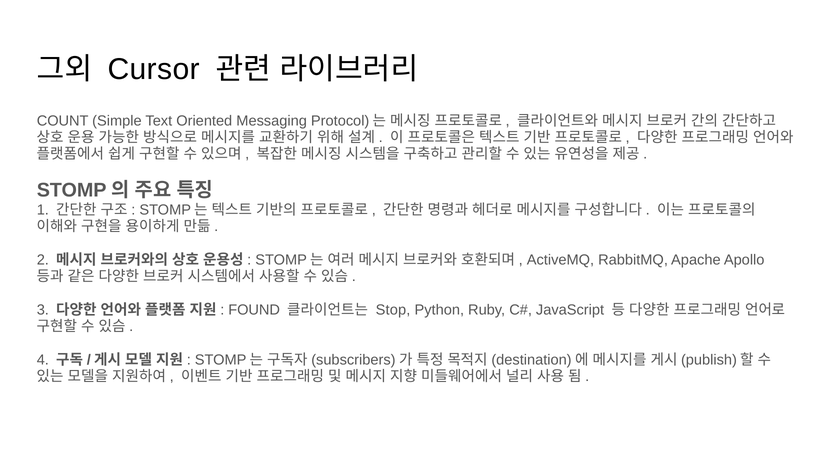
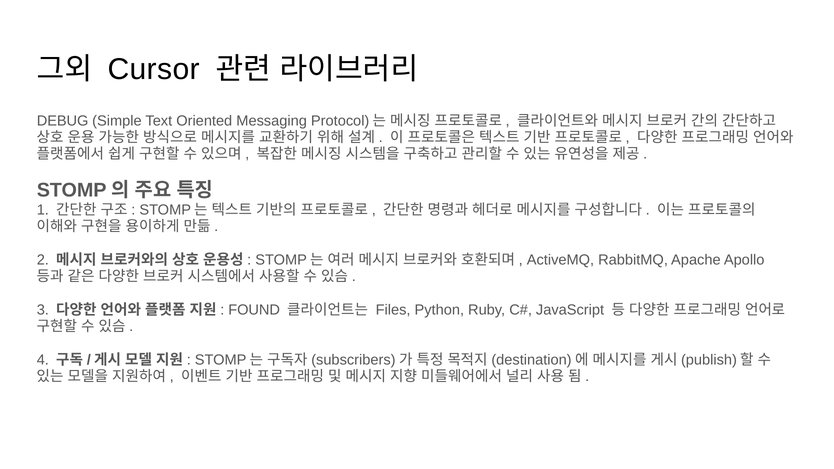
COUNT: COUNT -> DEBUG (63, 121)
Stop: Stop -> Files (393, 310)
